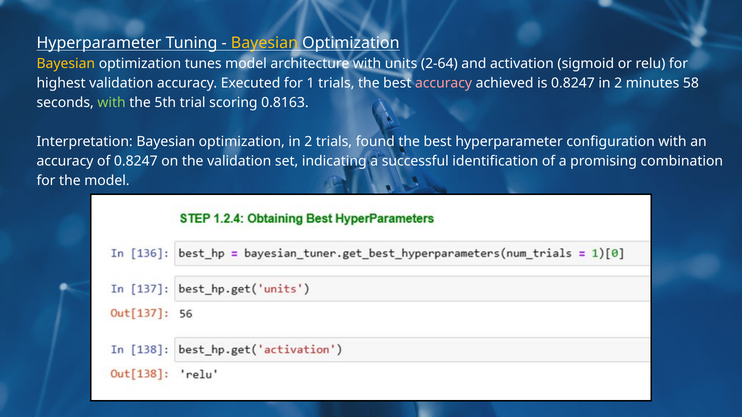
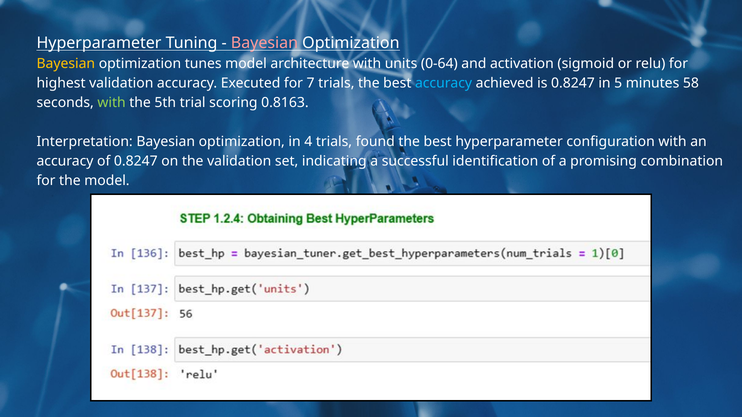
Bayesian colour: yellow -> pink (264, 43)
2-64: 2-64 -> 0-64 (439, 64)
1: 1 -> 7 (311, 83)
accuracy colour: pink -> light blue (444, 83)
0.8247 in 2: 2 -> 5 (618, 83)
optimization in 2: 2 -> 4 (308, 142)
